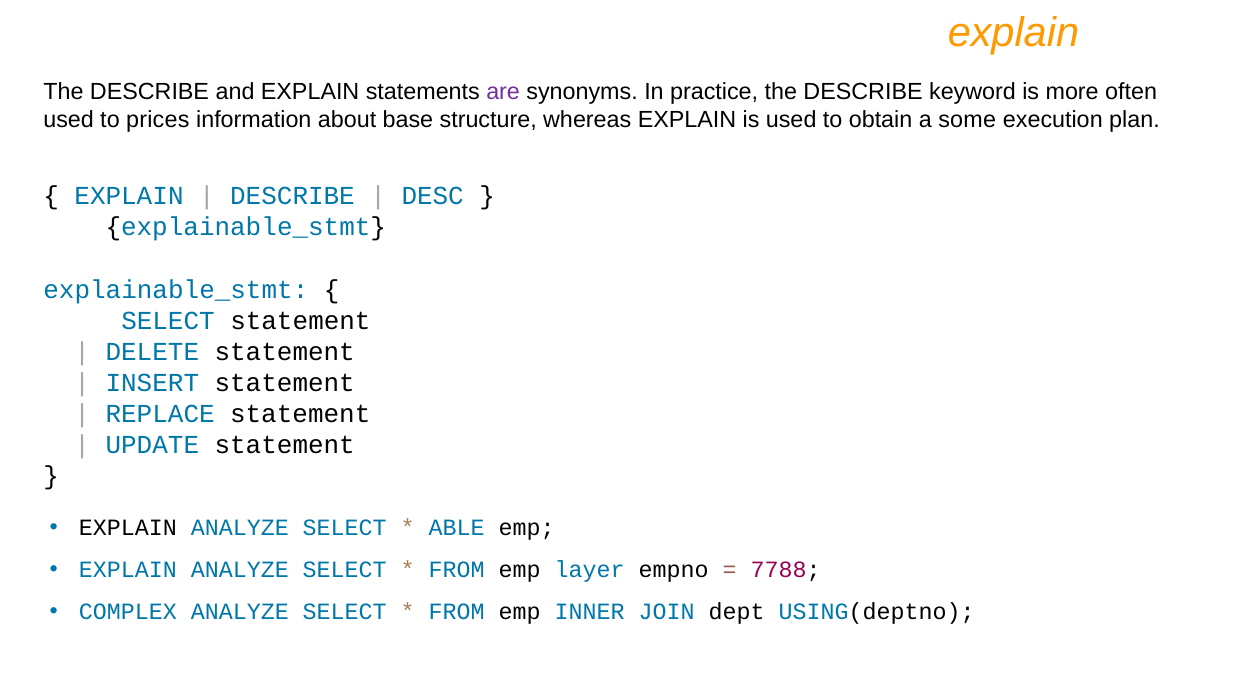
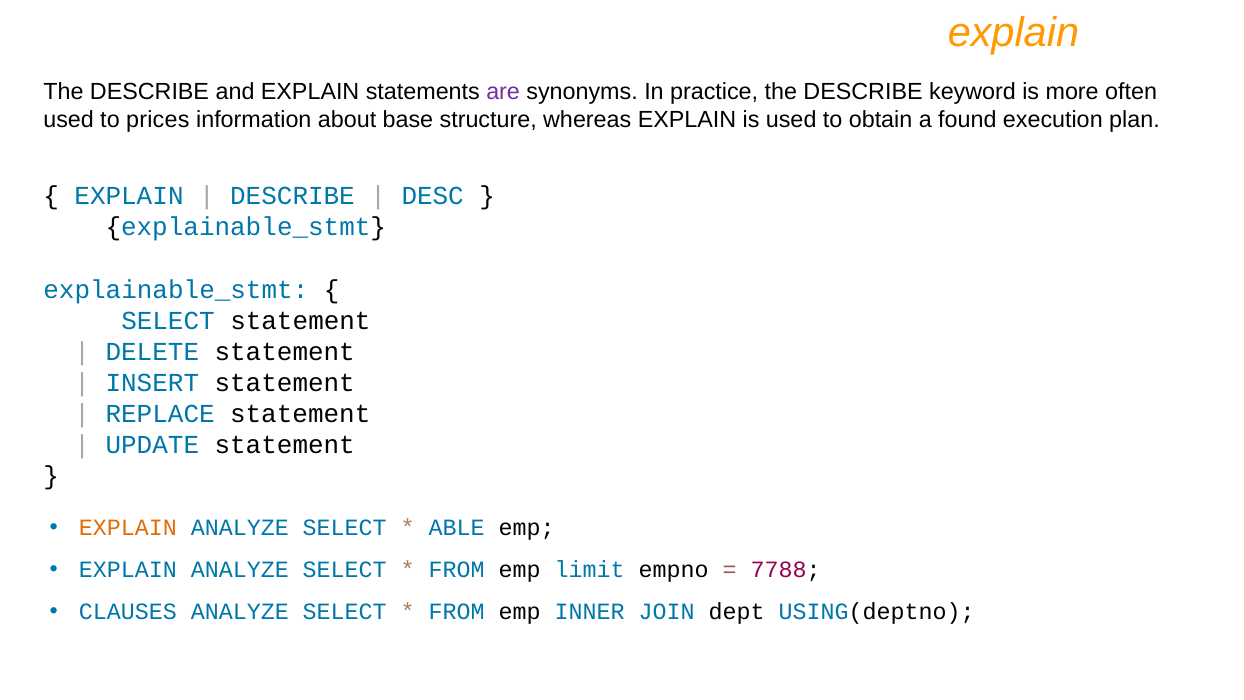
some: some -> found (967, 120)
EXPLAIN colour: black -> orange (128, 527)
layer: layer -> limit (590, 569)
COMPLEX: COMPLEX -> CLAUSES (128, 611)
